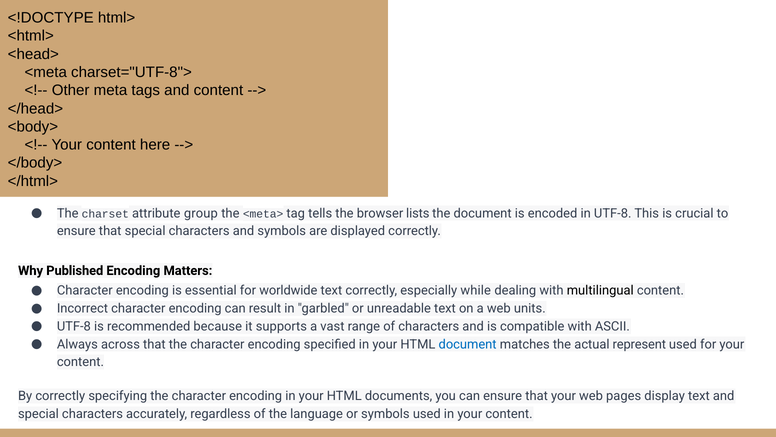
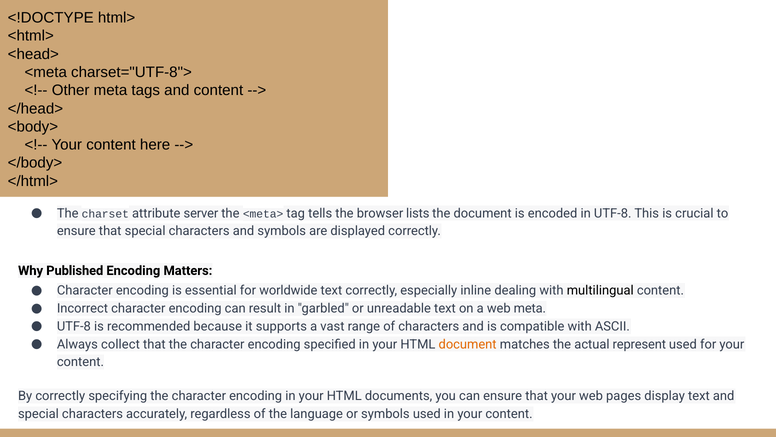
group: group -> server (201, 213)
while: while -> inline (476, 290)
web units: units -> meta (530, 308)
across: across -> collect (120, 344)
document colour: blue -> orange (468, 344)
